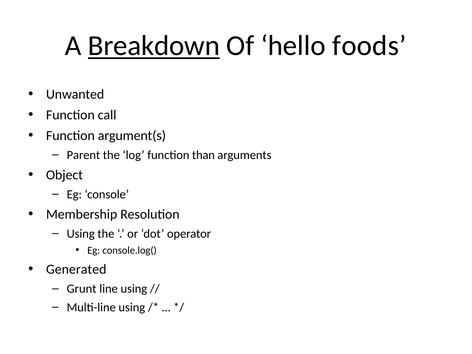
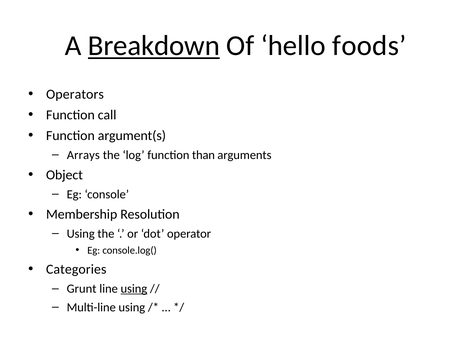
Unwanted: Unwanted -> Operators (75, 94)
Parent: Parent -> Arrays (83, 155)
Generated: Generated -> Categories (76, 269)
using underline: none -> present (134, 289)
